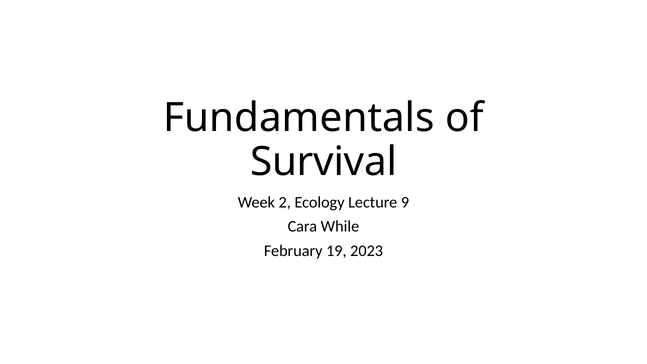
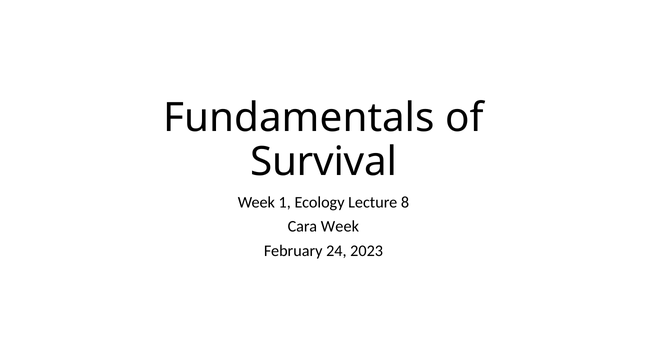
2: 2 -> 1 (285, 202)
9: 9 -> 8 (405, 202)
Cara While: While -> Week (340, 226)
19: 19 -> 24 (336, 251)
